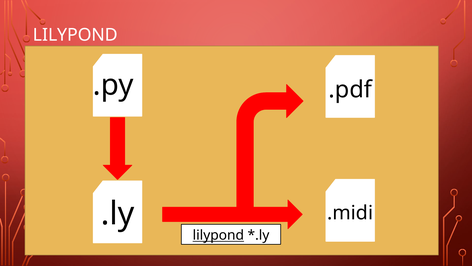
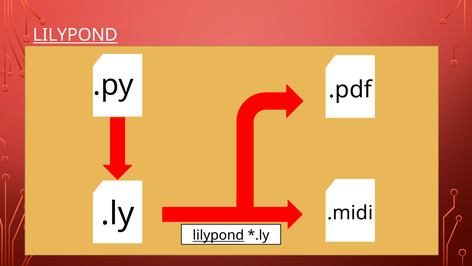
LILYPOND underline: none -> present (75, 35)
